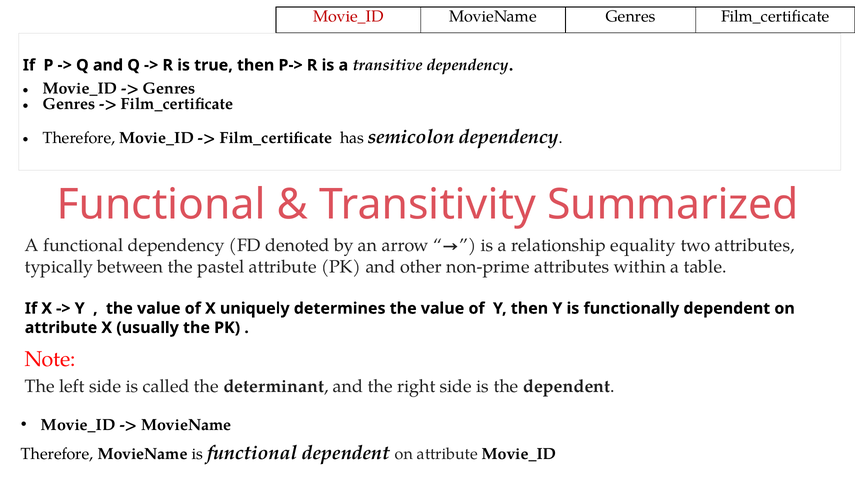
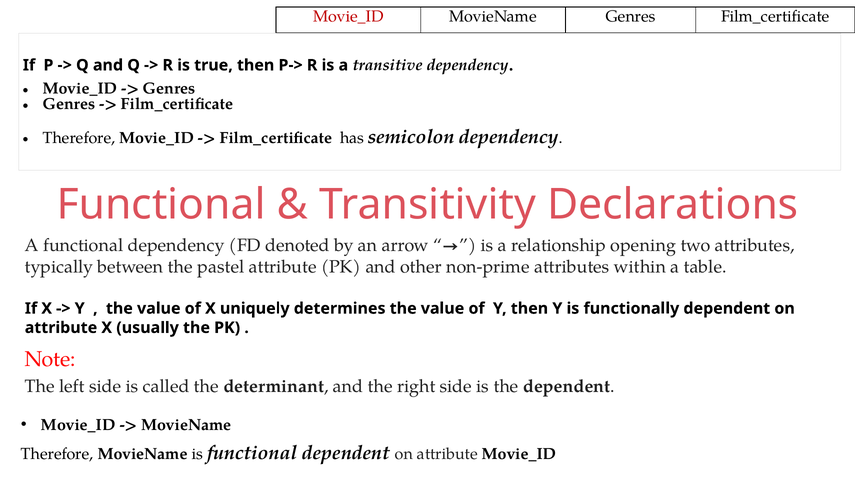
Summarized: Summarized -> Declarations (673, 205)
equality: equality -> opening (643, 245)
